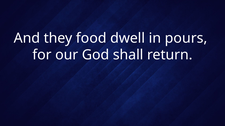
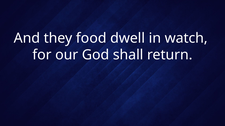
pours: pours -> watch (186, 38)
